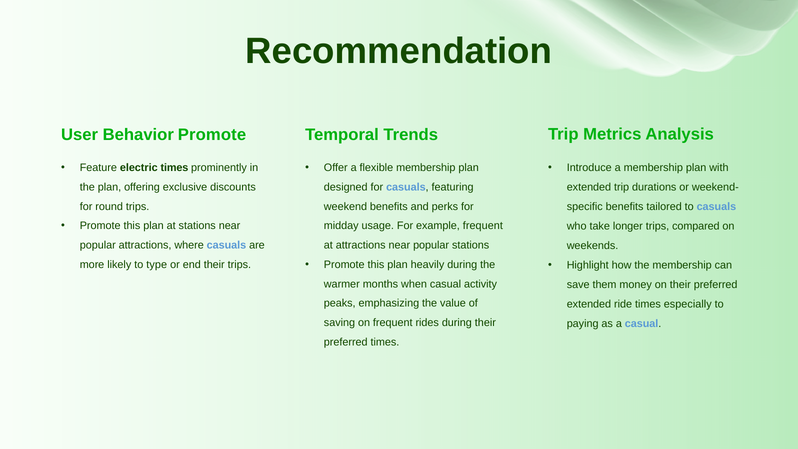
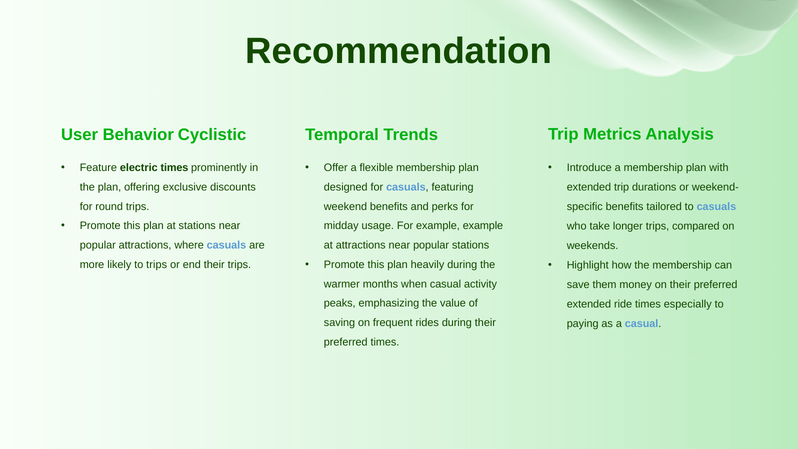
Behavior Promote: Promote -> Cyclistic (212, 135)
example frequent: frequent -> example (483, 226)
to type: type -> trips (157, 265)
